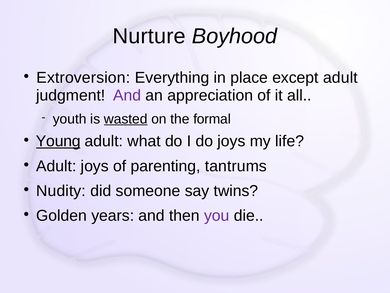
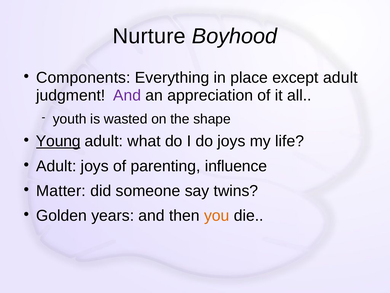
Extroversion: Extroversion -> Components (83, 78)
wasted underline: present -> none (126, 119)
formal: formal -> shape (212, 119)
tantrums: tantrums -> influence (236, 166)
Nudity: Nudity -> Matter (61, 191)
you colour: purple -> orange (217, 215)
